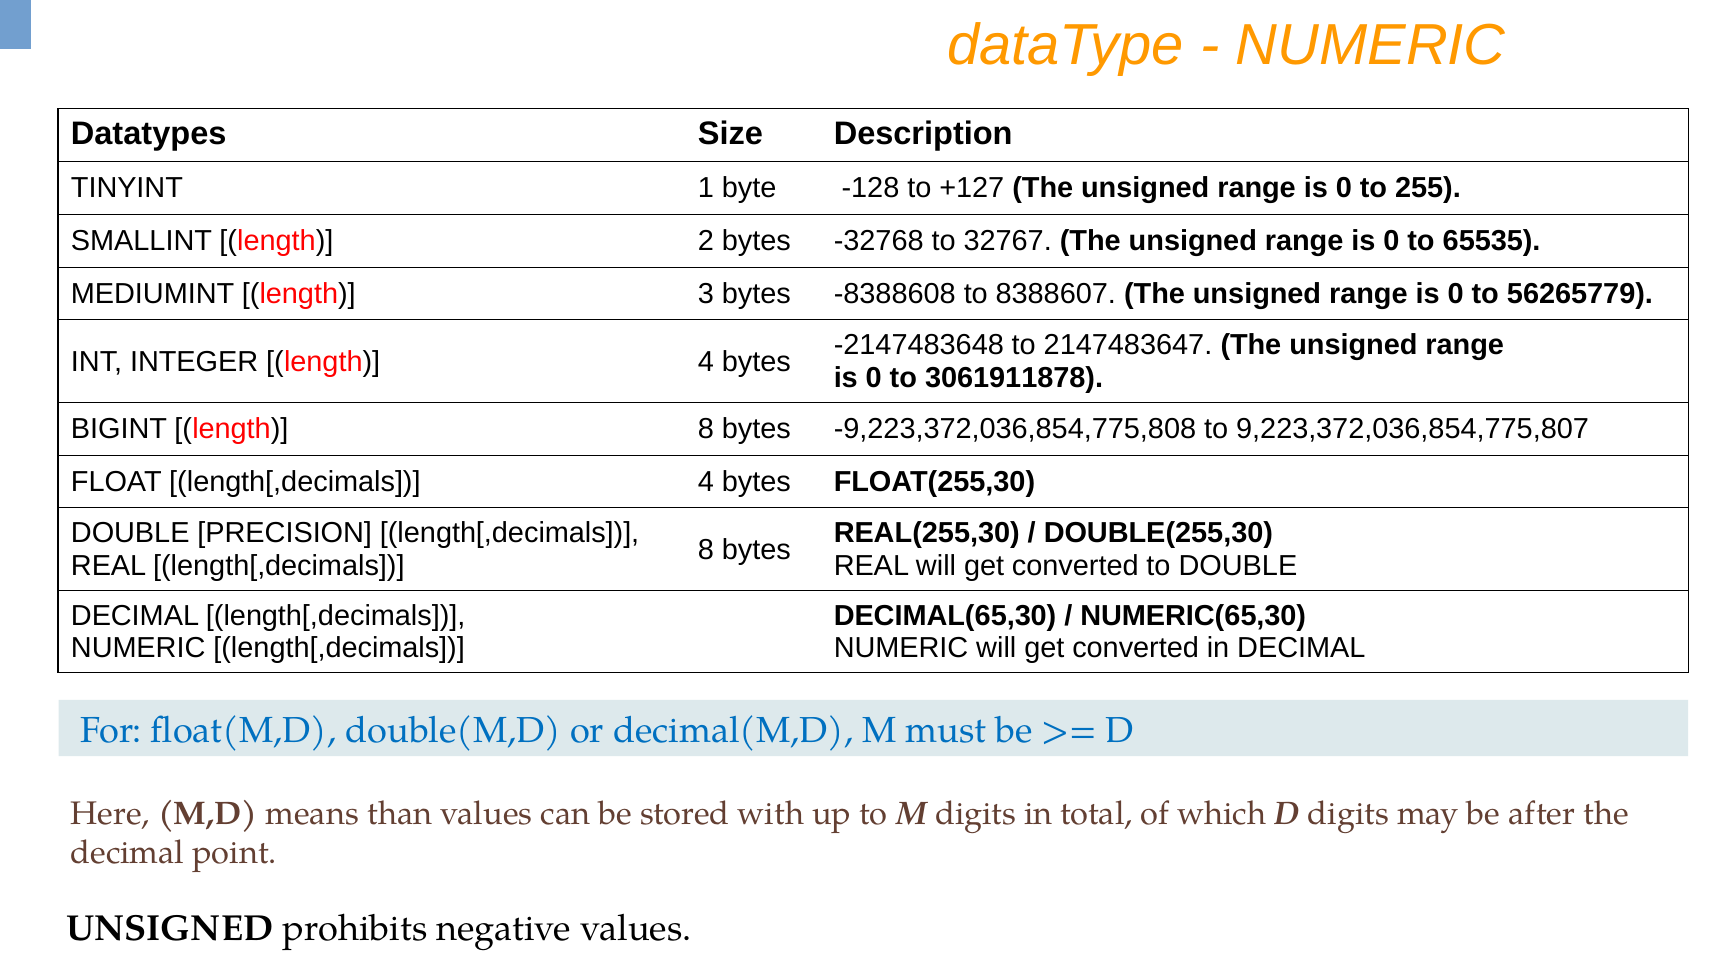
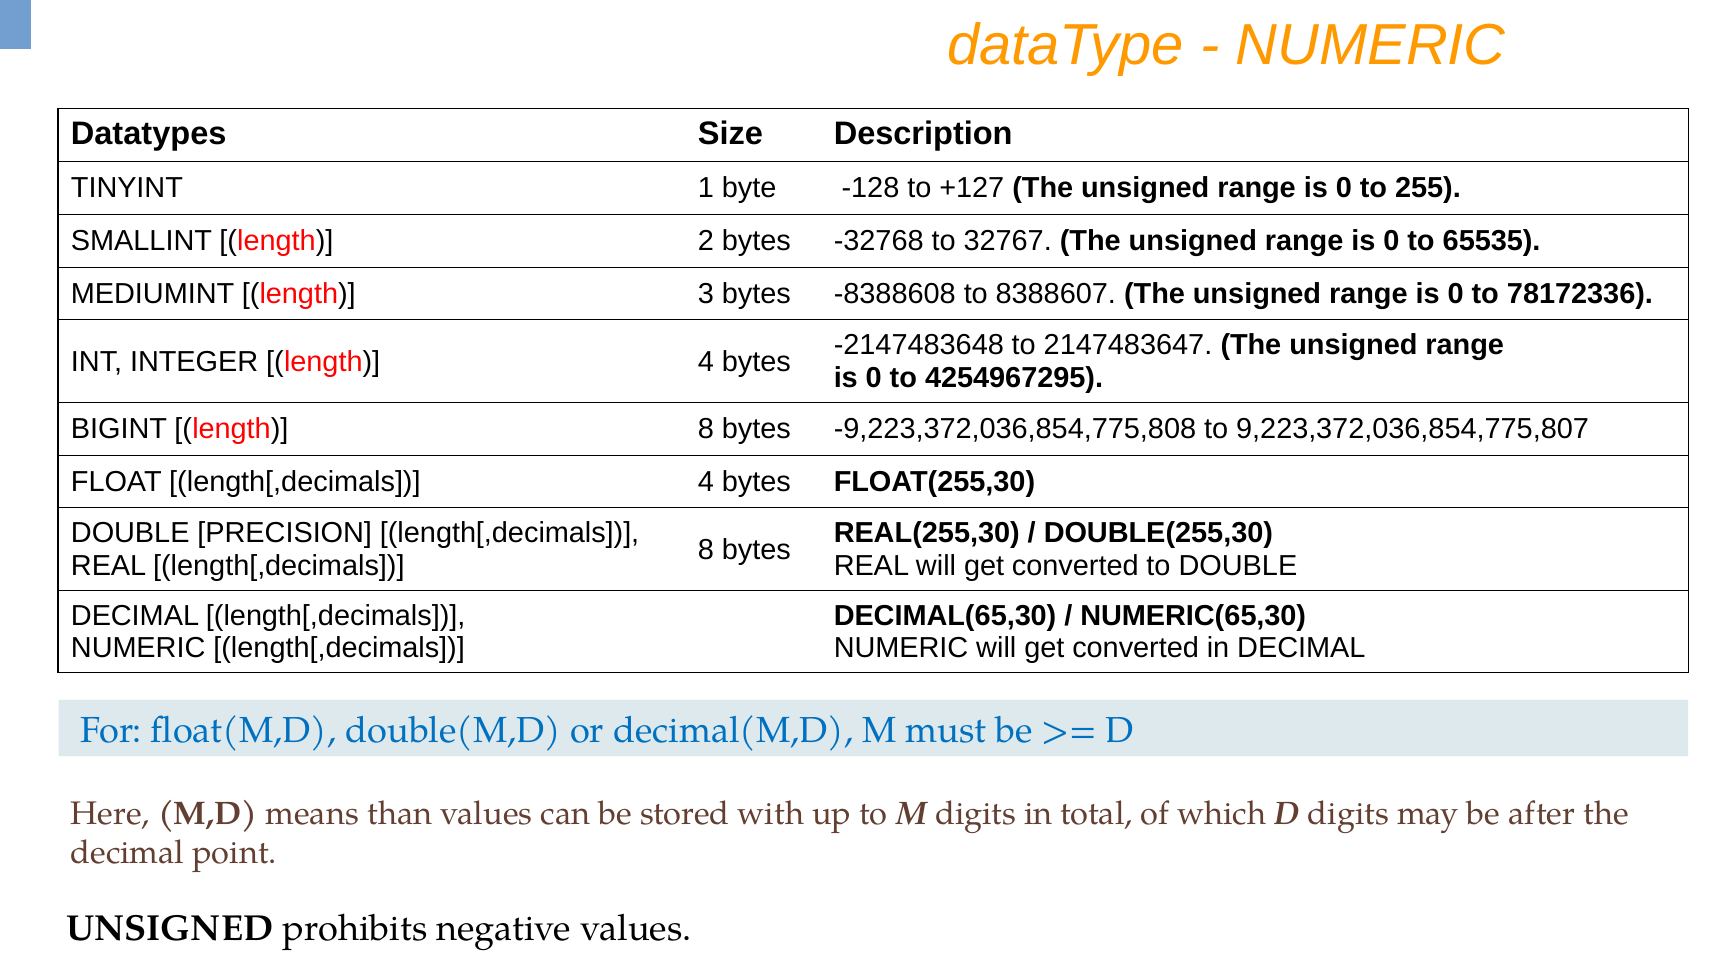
56265779: 56265779 -> 78172336 (1580, 294)
3061911878: 3061911878 -> 4254967295 (1014, 378)
